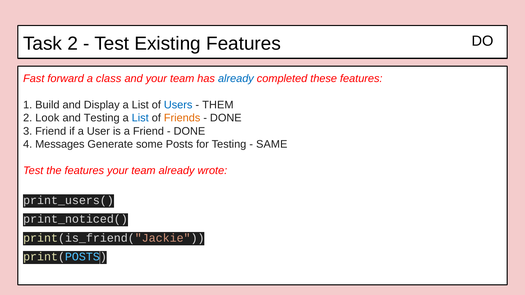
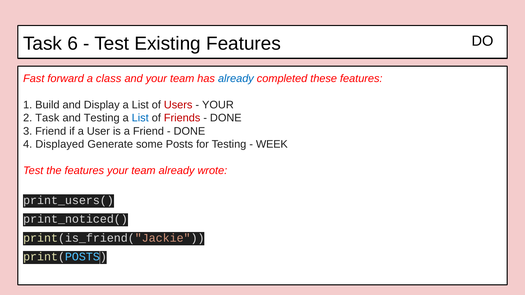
Task 2: 2 -> 6 (73, 43)
Users colour: blue -> red (178, 105)
THEM: THEM -> YOUR (218, 105)
2 Look: Look -> Task (47, 118)
Friends colour: orange -> red (182, 118)
Messages: Messages -> Displayed (60, 144)
SAME: SAME -> WEEK (272, 144)
